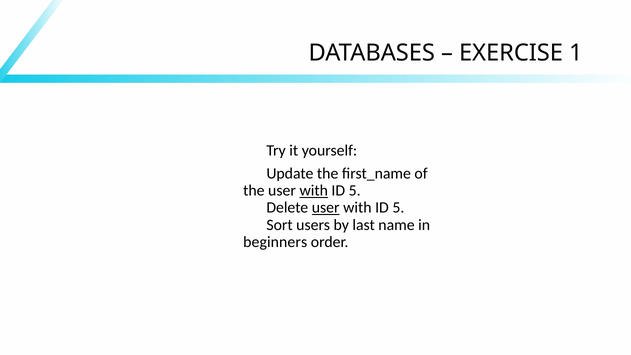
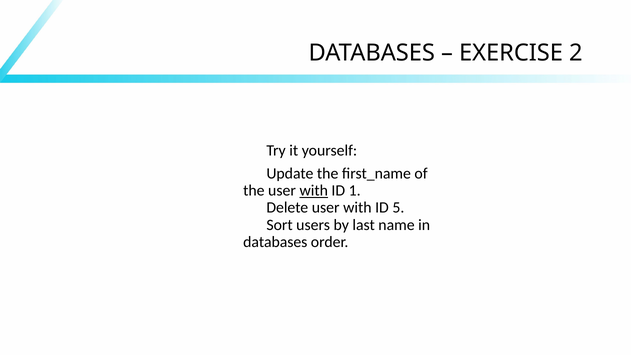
1: 1 -> 2 (576, 53)
5: 5 -> 1 (355, 191)
user underline: present -> none (326, 208)
beginners: beginners -> databases (275, 242)
